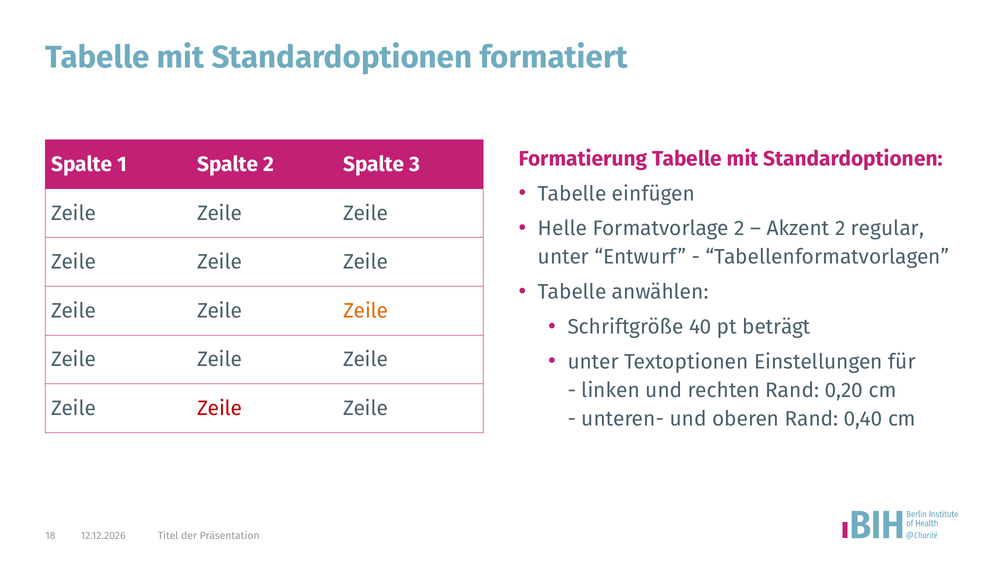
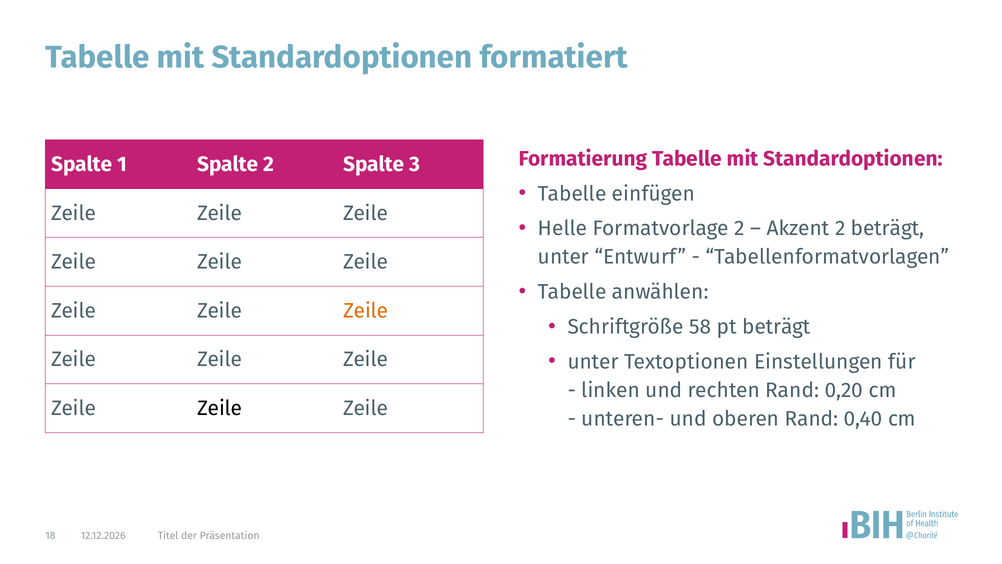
2 regular: regular -> beträgt (888, 228)
40: 40 -> 58 (700, 327)
Zeile colour: red -> black (220, 408)
